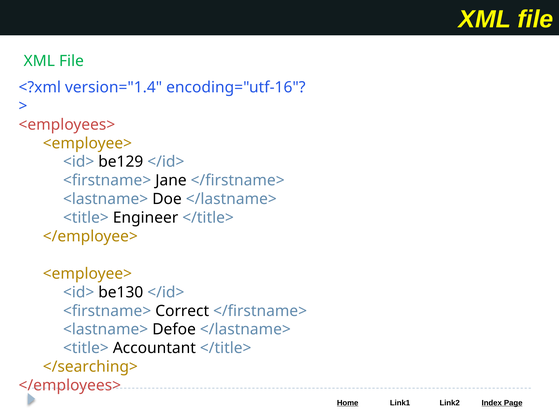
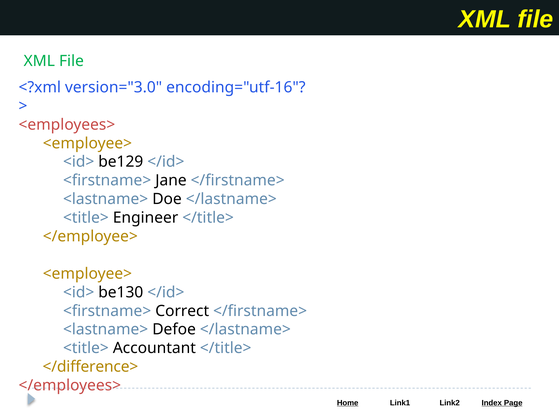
version="1.4: version="1.4 -> version="3.0 (114, 87)
</searching>: </searching> -> </difference> (90, 367)
